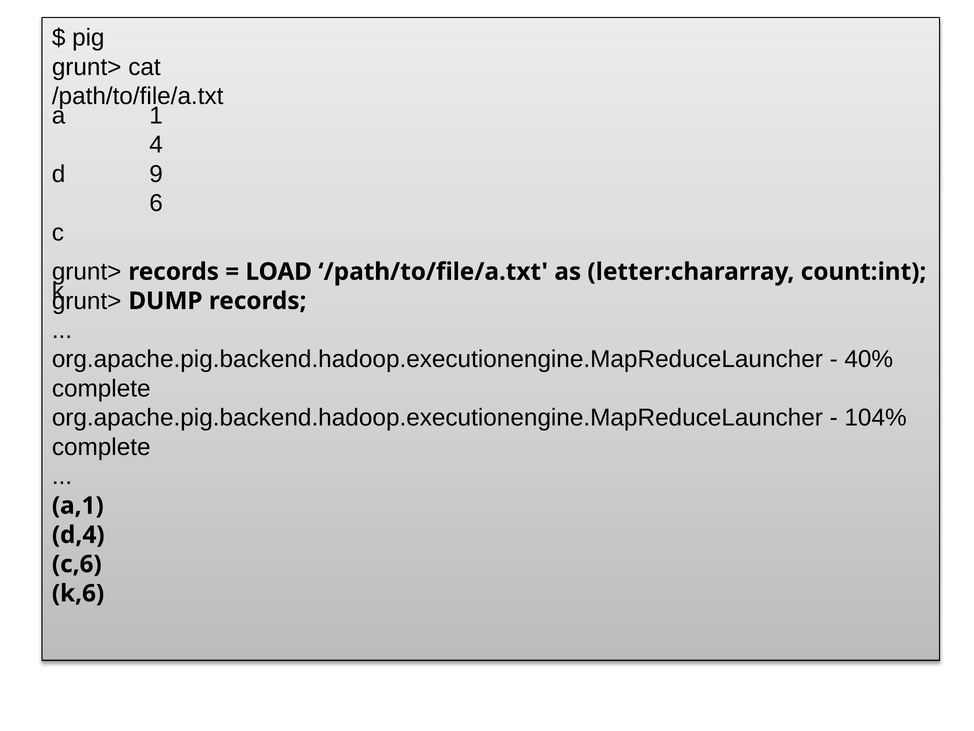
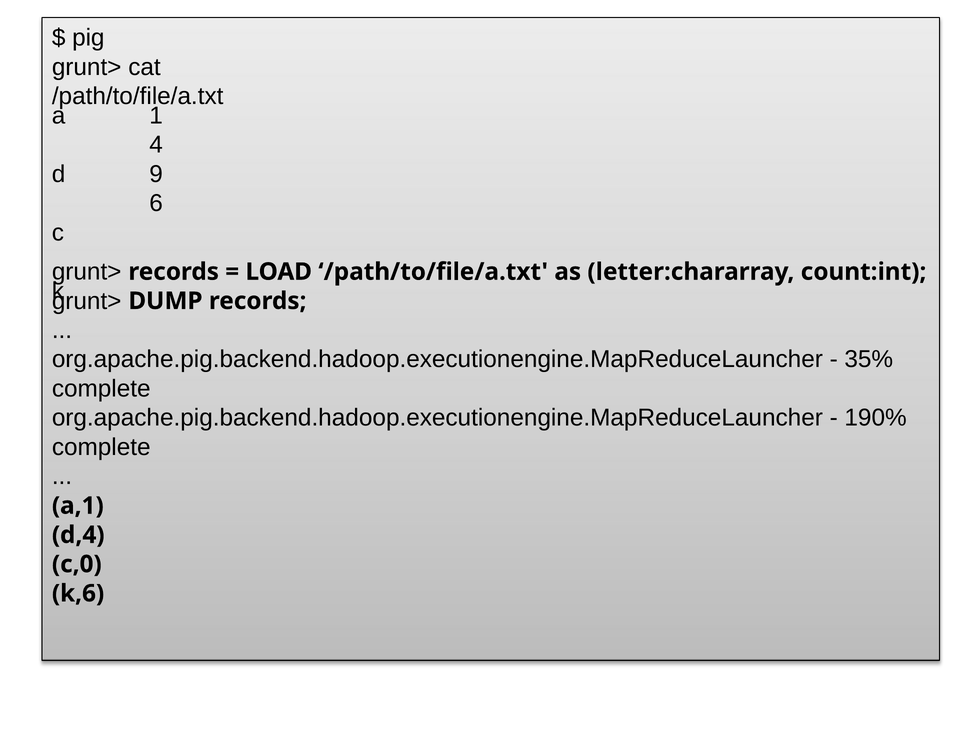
40%: 40% -> 35% (869, 359)
104%: 104% -> 190% (876, 418)
c,6: c,6 -> c,0 (77, 564)
